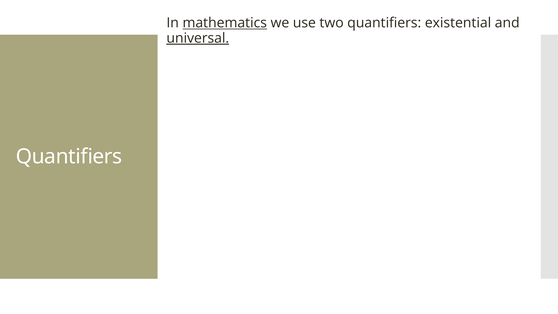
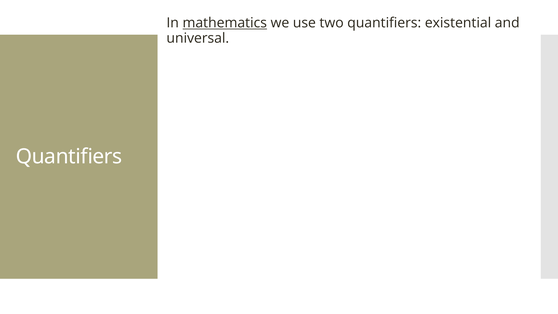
universal underline: present -> none (198, 38)
